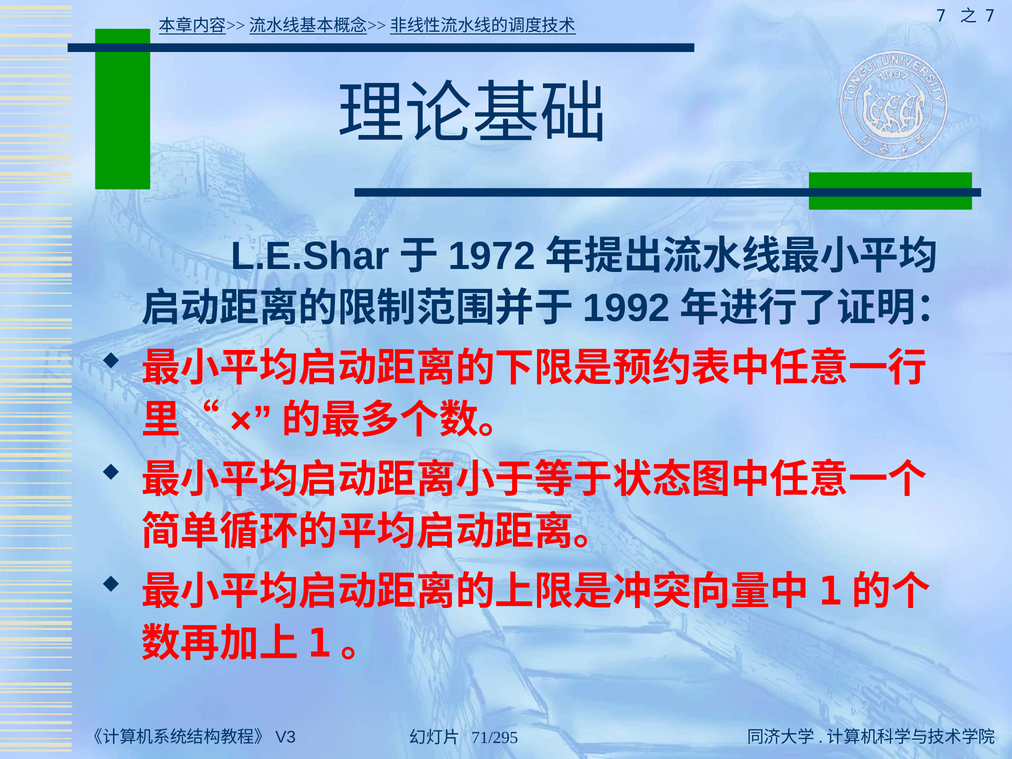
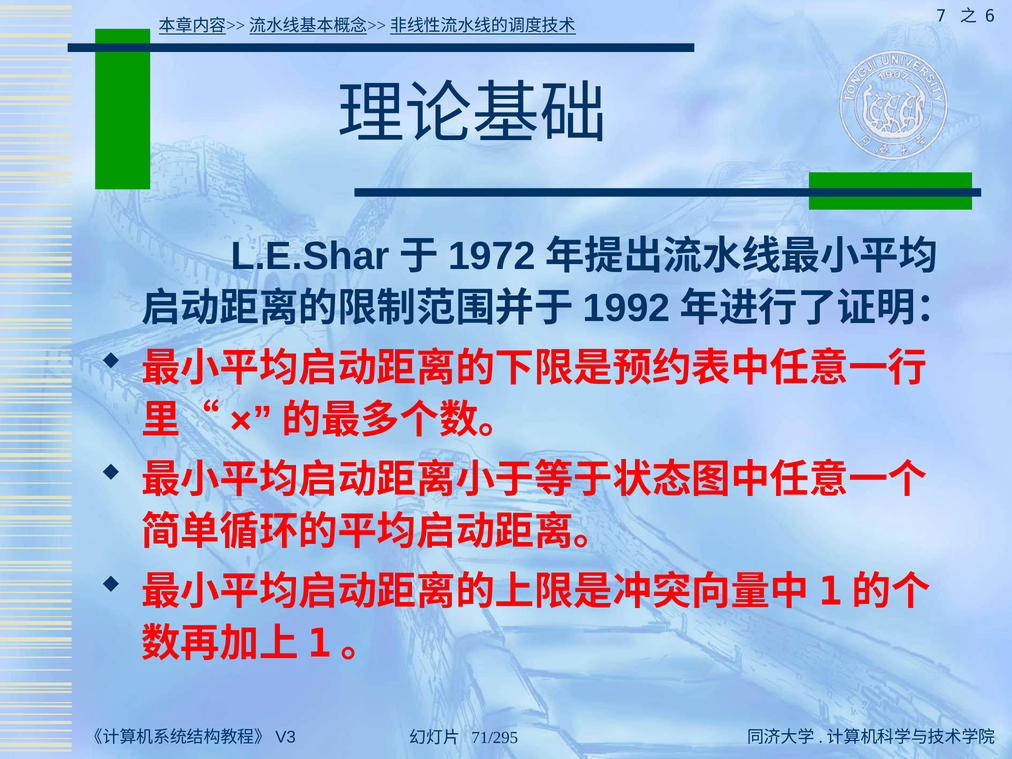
7: 7 -> 6 (990, 16)
